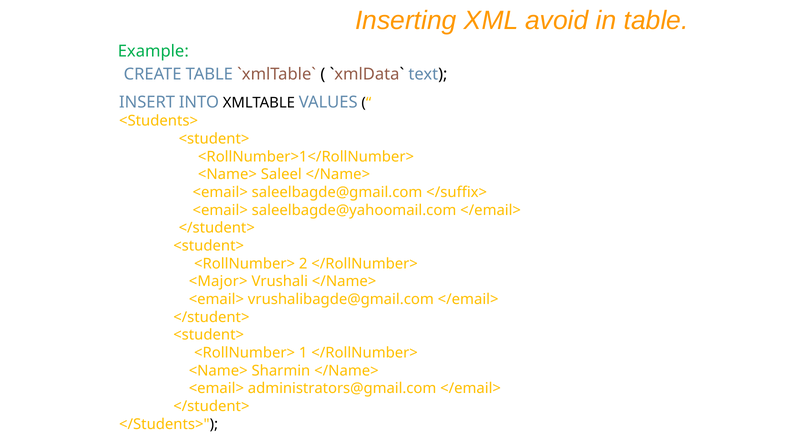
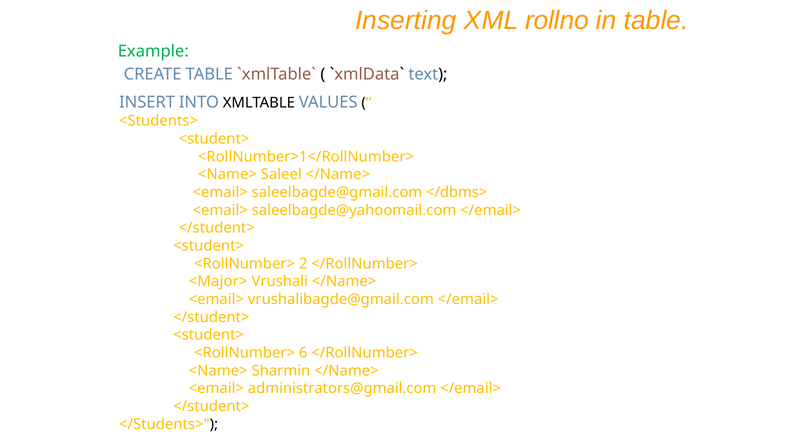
avoid: avoid -> rollno (557, 21)
</suffix>: </suffix> -> </dbms> (457, 193)
1: 1 -> 6 (303, 353)
